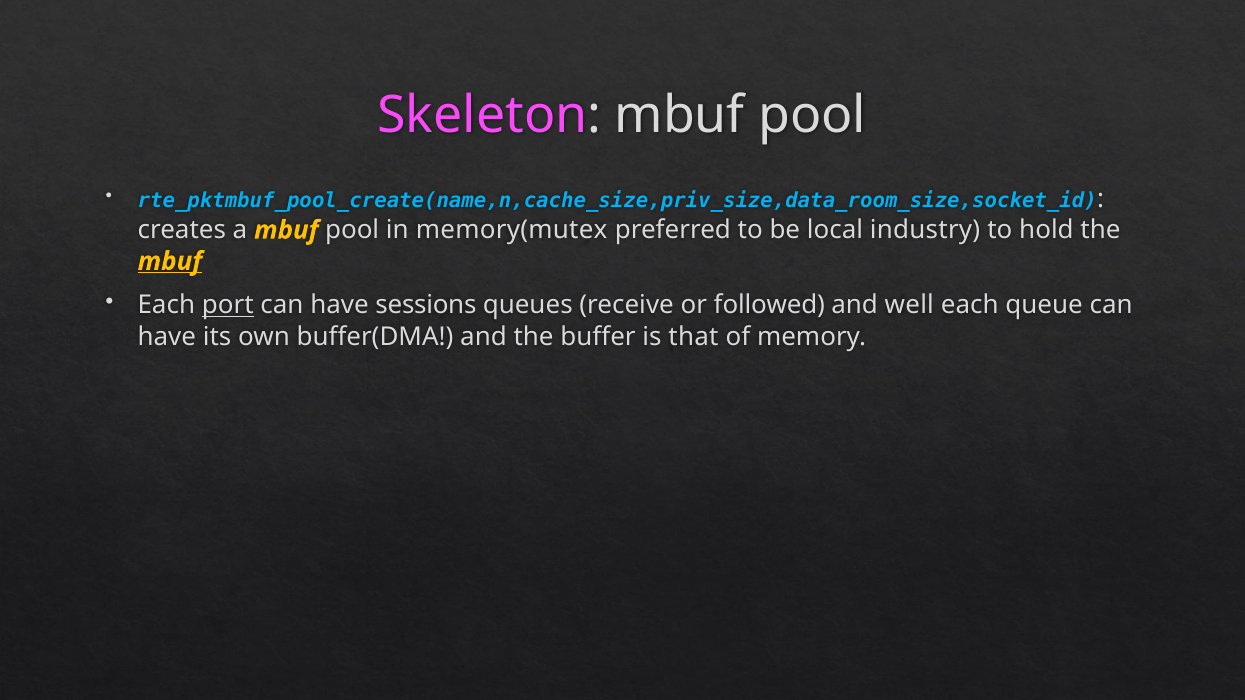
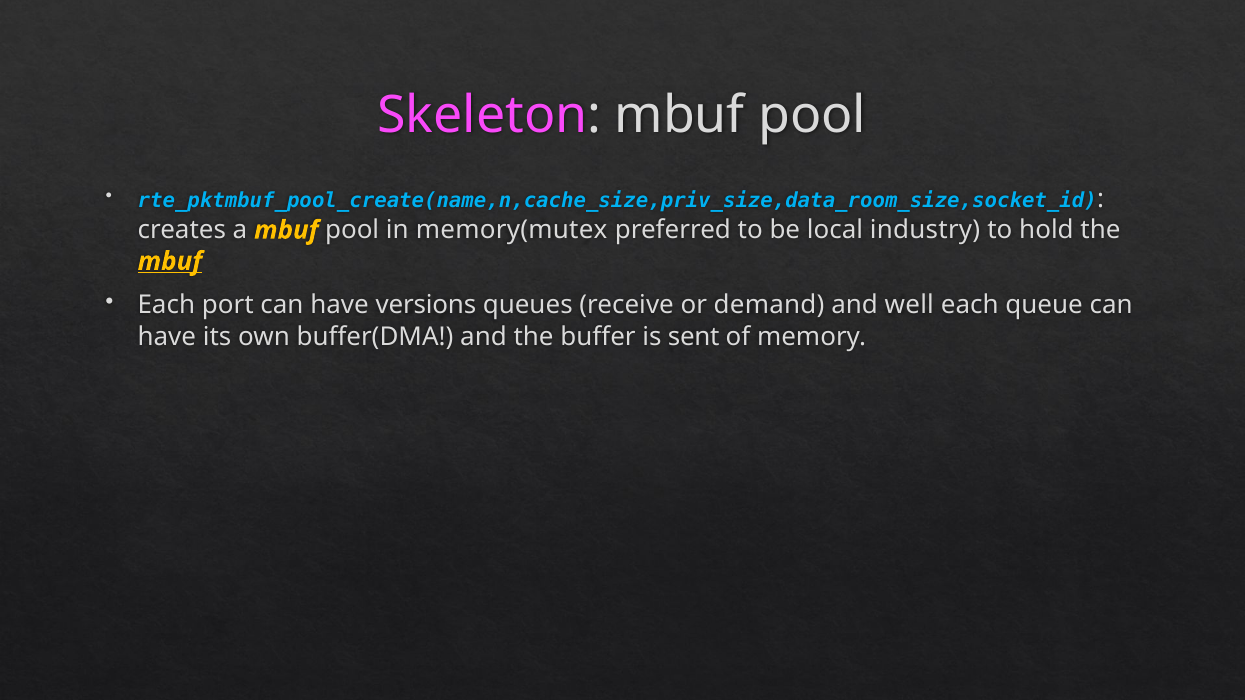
port underline: present -> none (228, 305)
sessions: sessions -> versions (426, 305)
followed: followed -> demand (769, 305)
that: that -> sent (694, 337)
